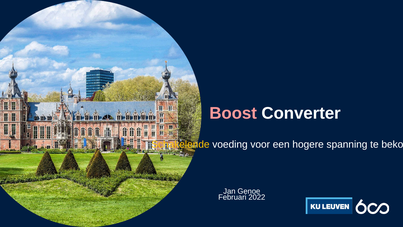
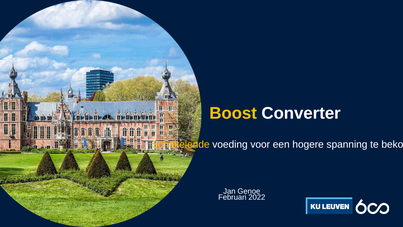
Boost colour: pink -> yellow (233, 113)
